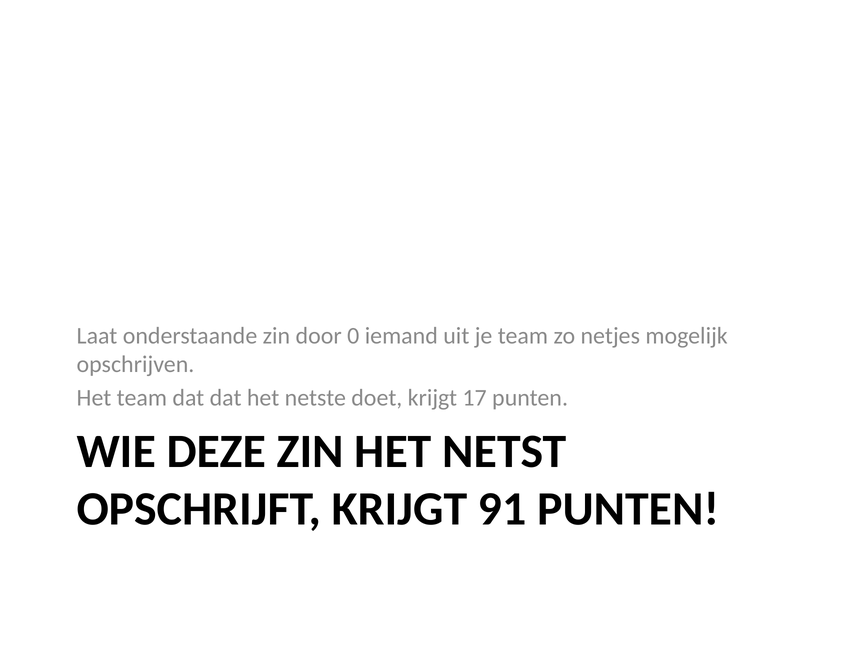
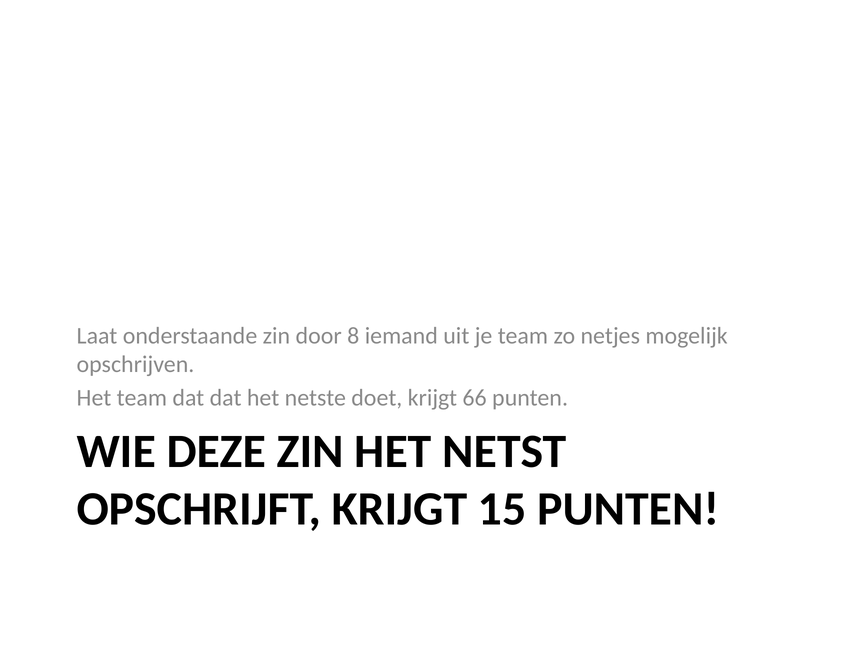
0: 0 -> 8 (353, 336)
17: 17 -> 66 (475, 398)
91: 91 -> 15 (502, 509)
